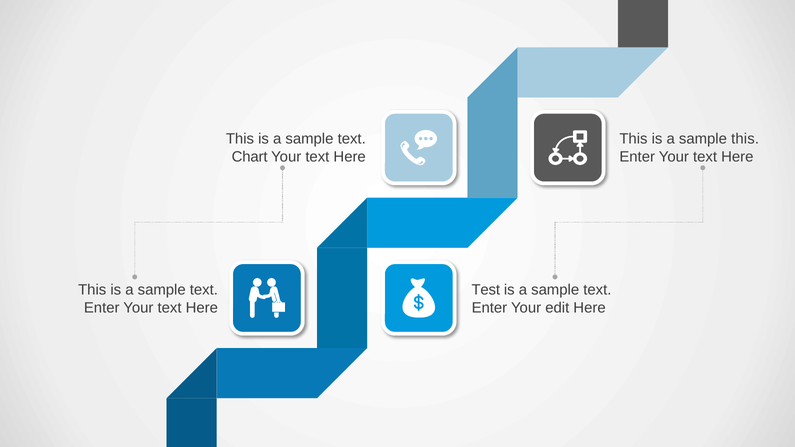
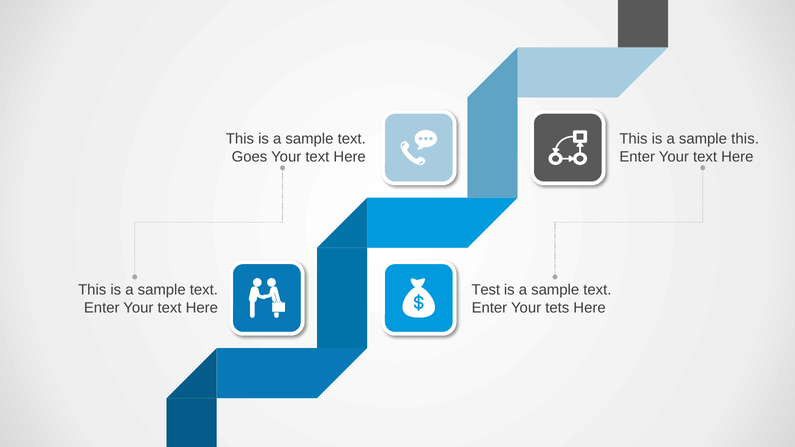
Chart: Chart -> Goes (250, 157)
edit: edit -> tets (557, 308)
